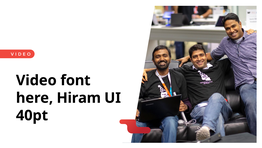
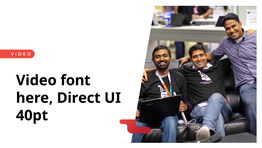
Hiram: Hiram -> Direct (79, 98)
